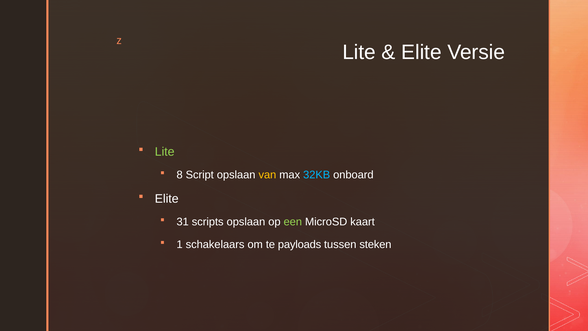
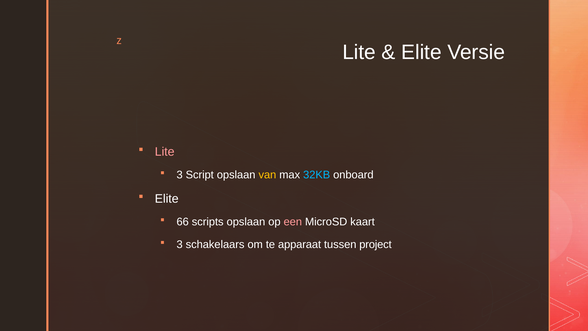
Lite colour: light green -> pink (165, 152)
8: 8 -> 3 (180, 175)
31: 31 -> 66 (183, 222)
een colour: light green -> pink (293, 222)
1: 1 -> 3 (180, 244)
payloads: payloads -> apparaat (300, 244)
steken: steken -> project (375, 244)
